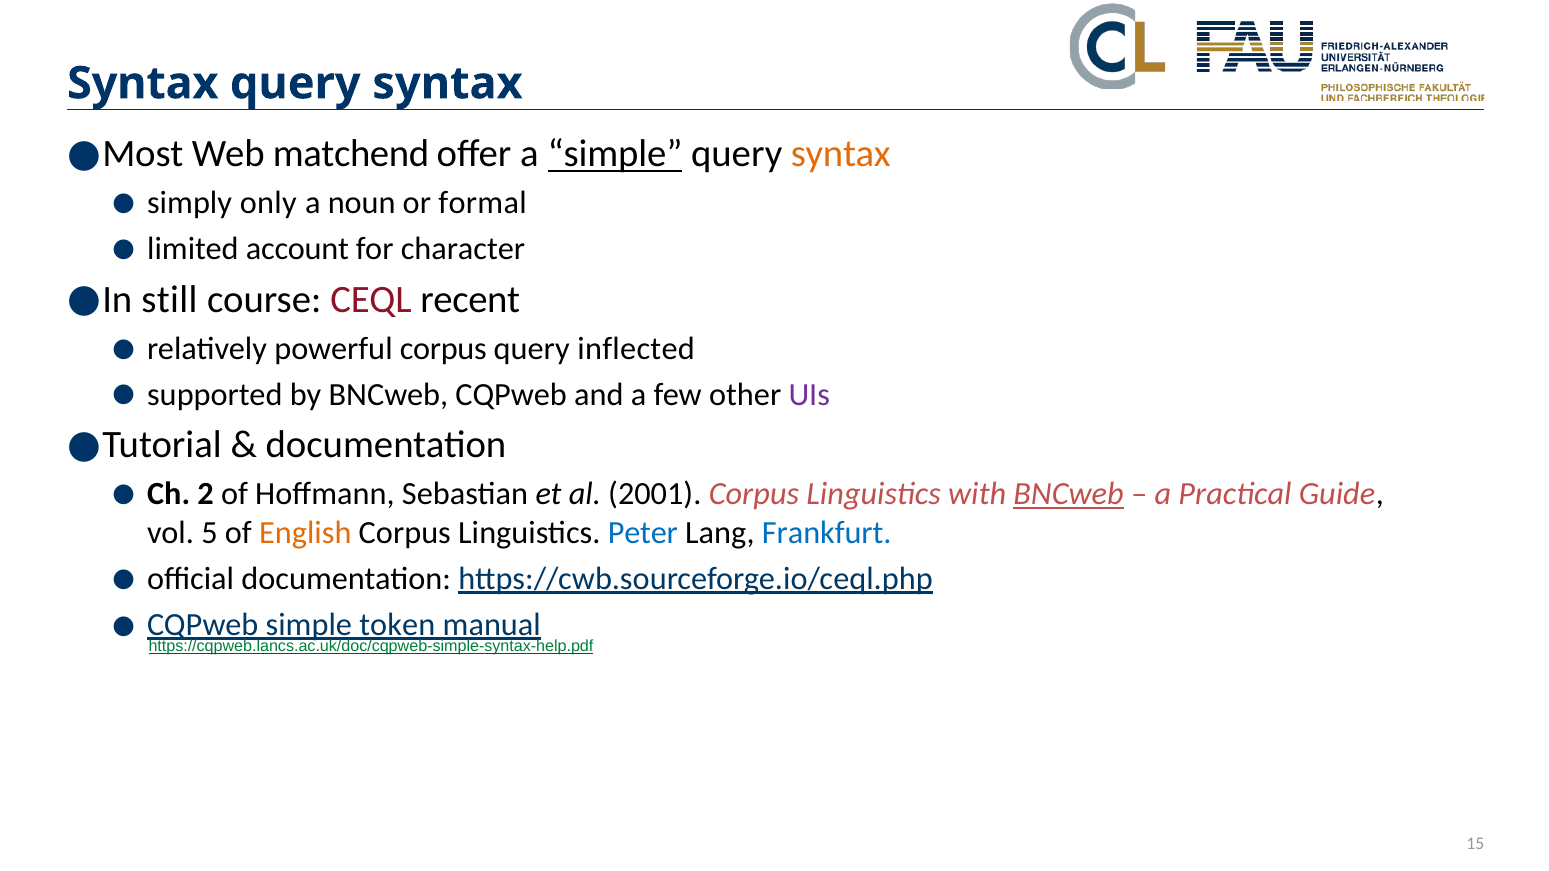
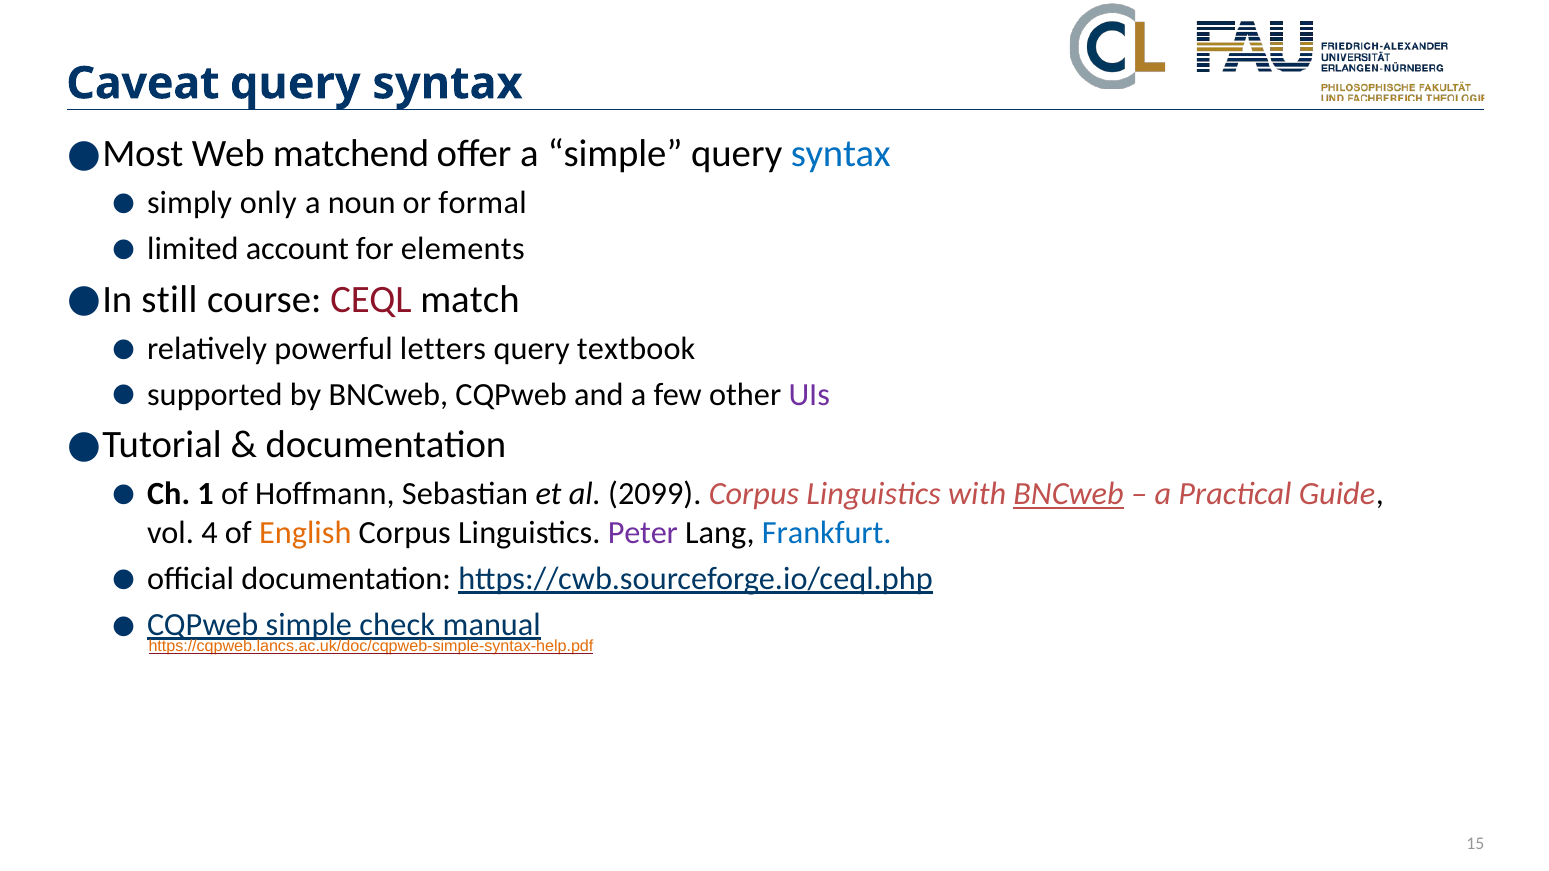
Syntax: Syntax -> Caveat (143, 83)
simple underline: present -> none (615, 154)
syntax colour: orange -> blue (841, 154)
character: character -> elements (463, 249)
recent: recent -> match (470, 300)
powerful corpus: corpus -> letters (443, 349)
inflected: inflected -> textbook (636, 349)
2: 2 -> 1 (206, 494)
2001: 2001 -> 2099 (655, 494)
5: 5 -> 4 (209, 533)
Peter colour: blue -> purple (643, 533)
token: token -> check (397, 625)
https://cqpweb.lancs.ac.uk/doc/cqpweb-simple-syntax-help.pdf colour: green -> orange (371, 646)
